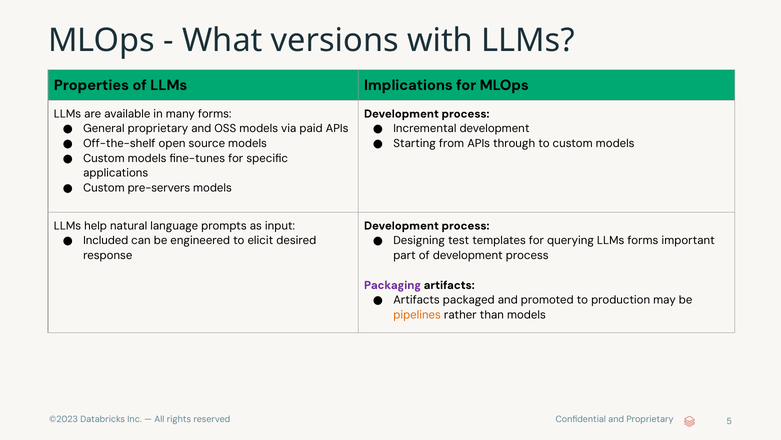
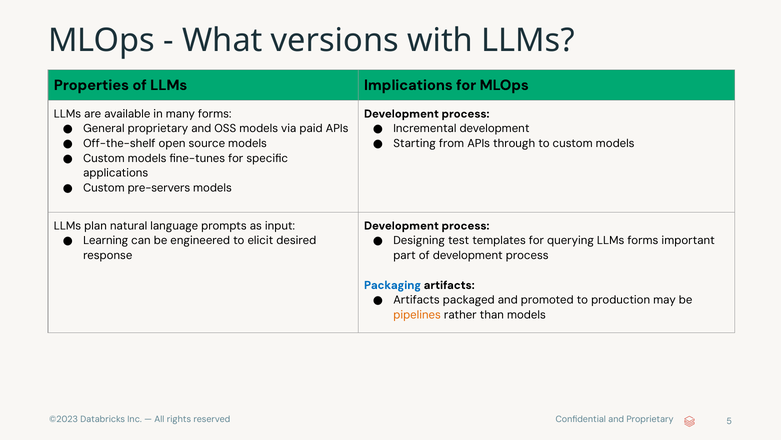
help: help -> plan (96, 225)
Included: Included -> Learning (106, 240)
Packaging colour: purple -> blue (393, 285)
